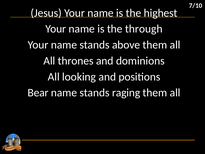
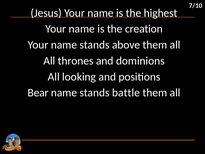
through: through -> creation (144, 29)
raging: raging -> battle (126, 93)
